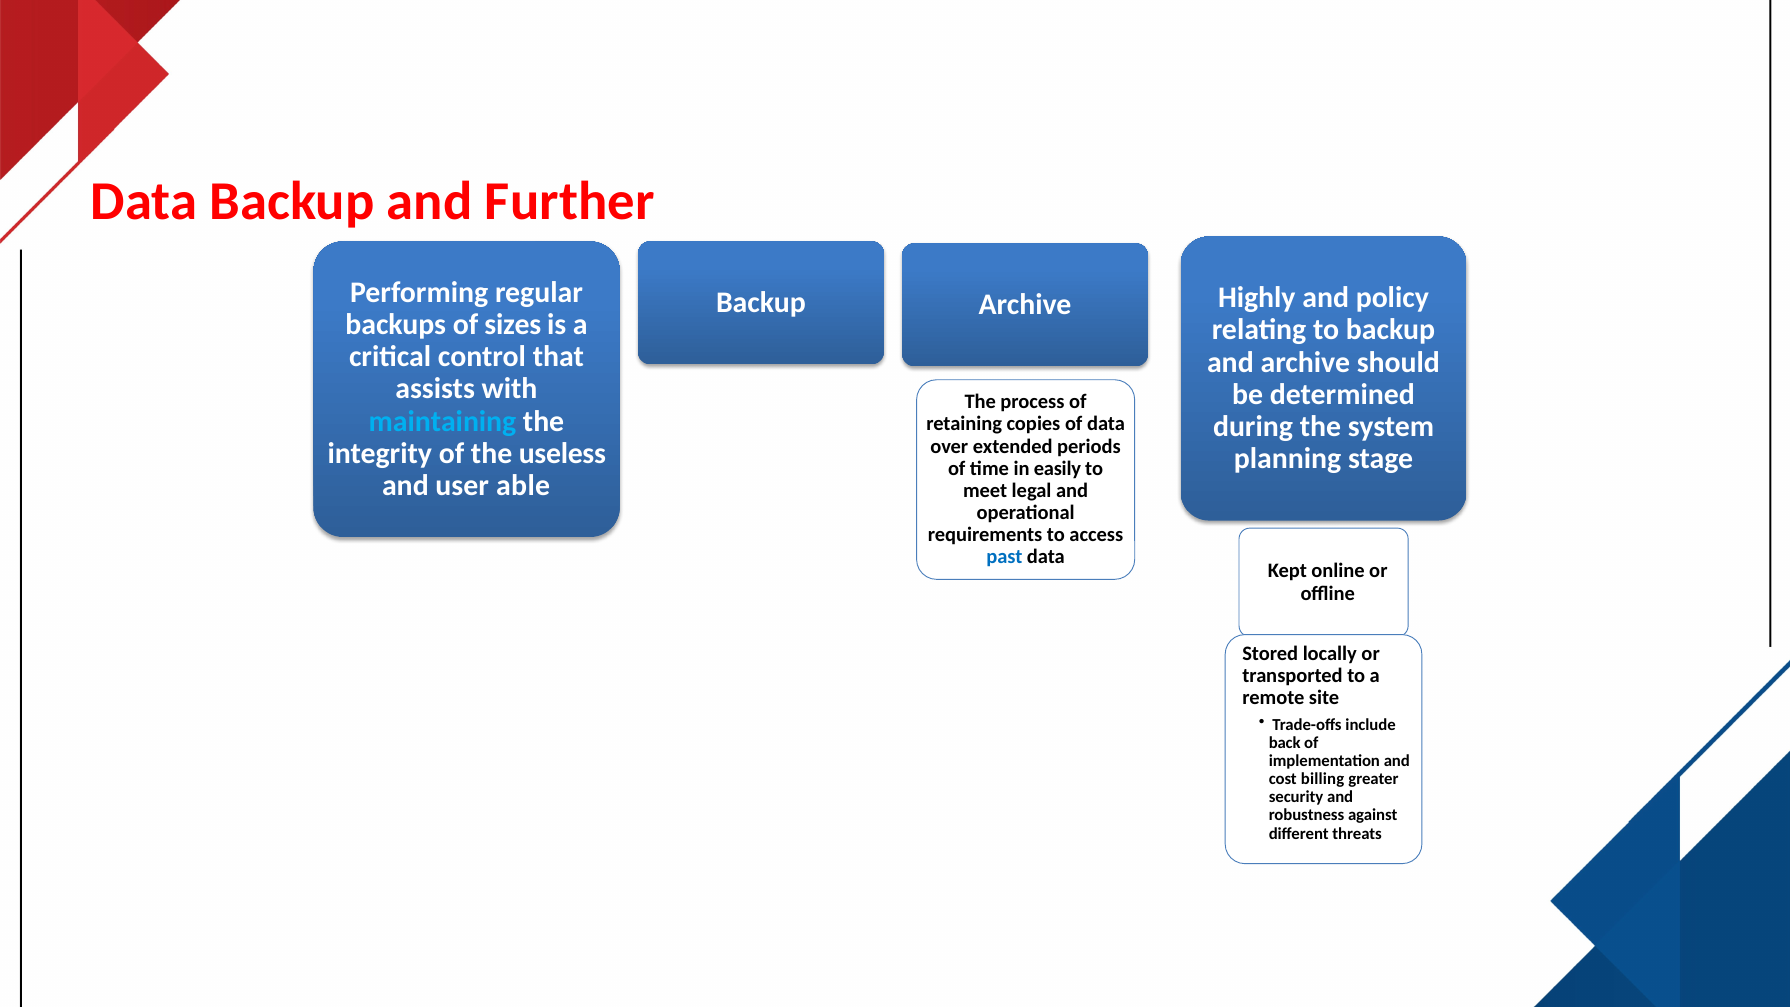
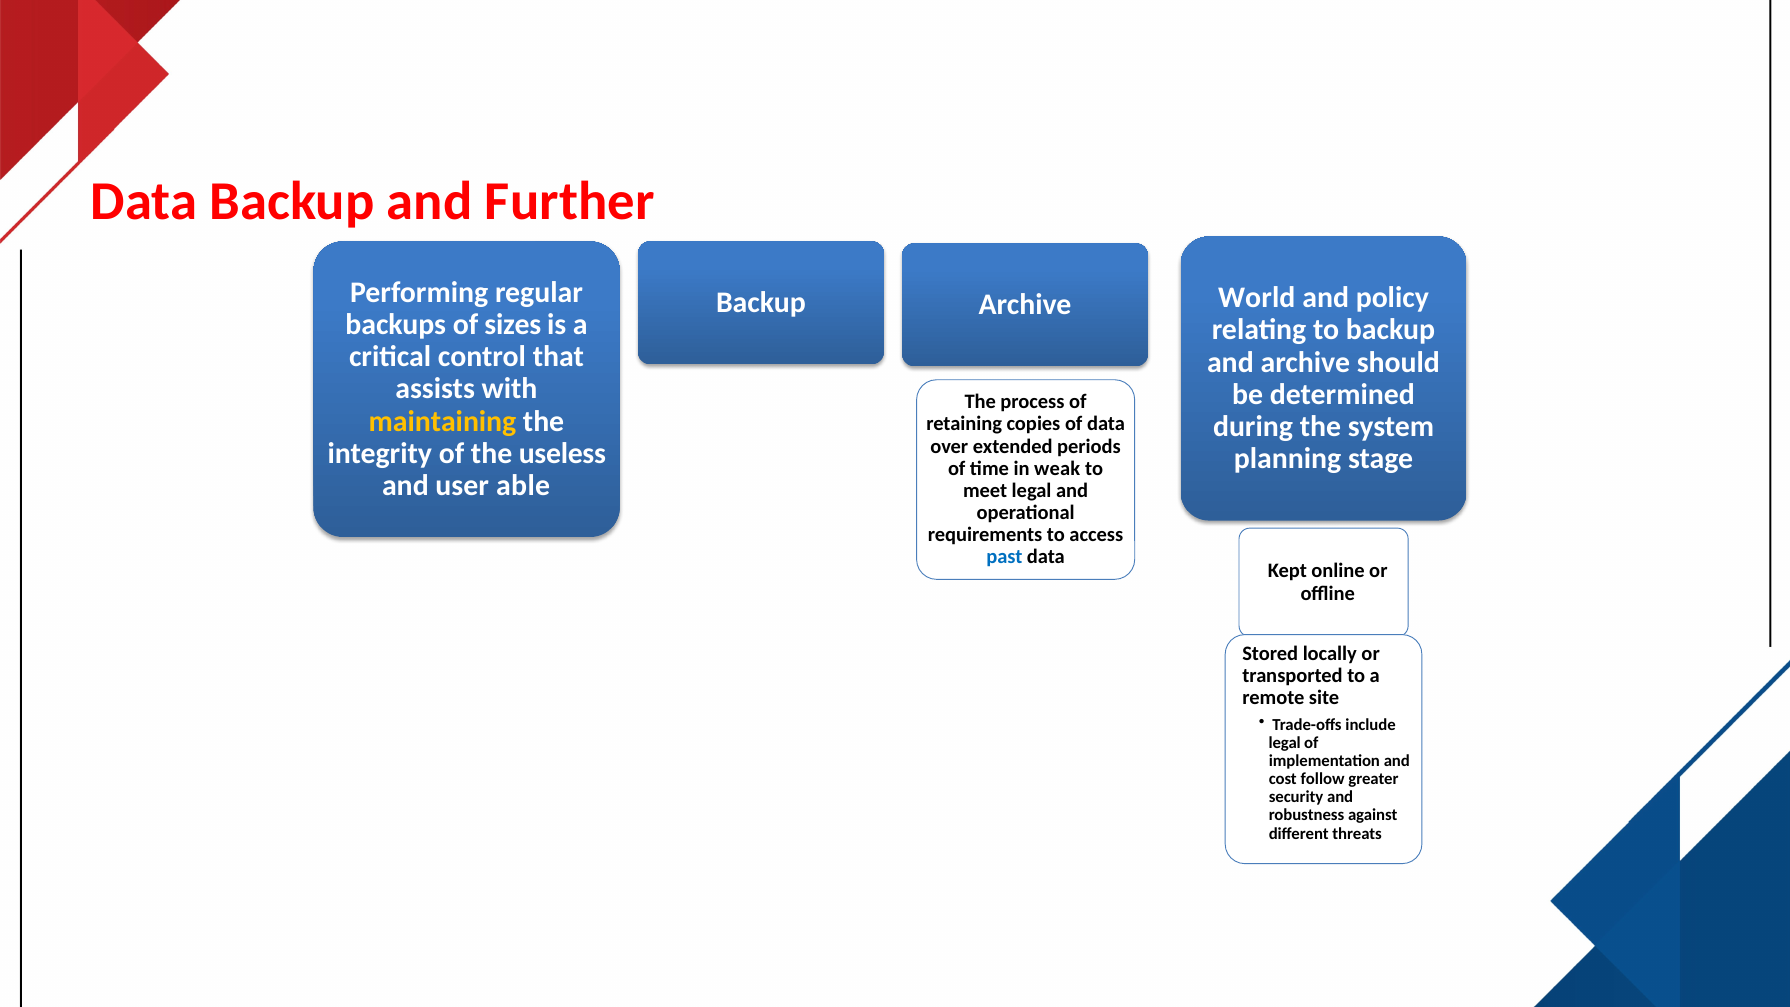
Highly: Highly -> World (1257, 298)
maintaining colour: light blue -> yellow (443, 421)
easily: easily -> weak (1057, 468)
back: back -> legal (1285, 743)
billing: billing -> follow (1323, 779)
